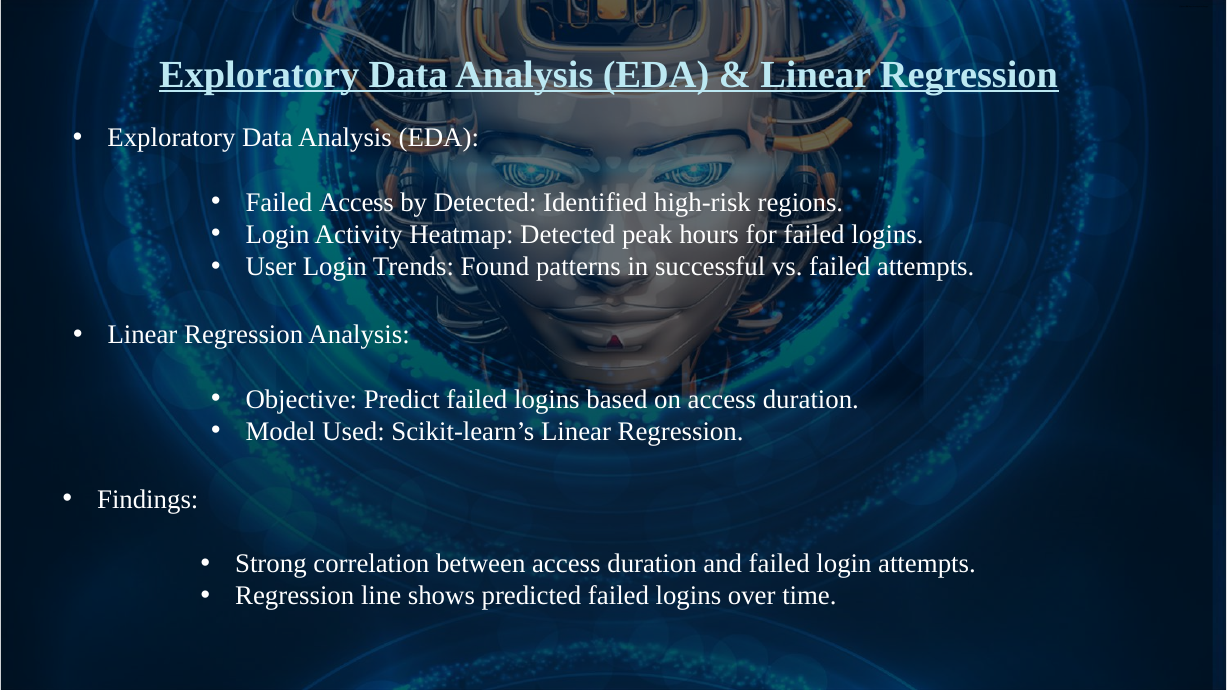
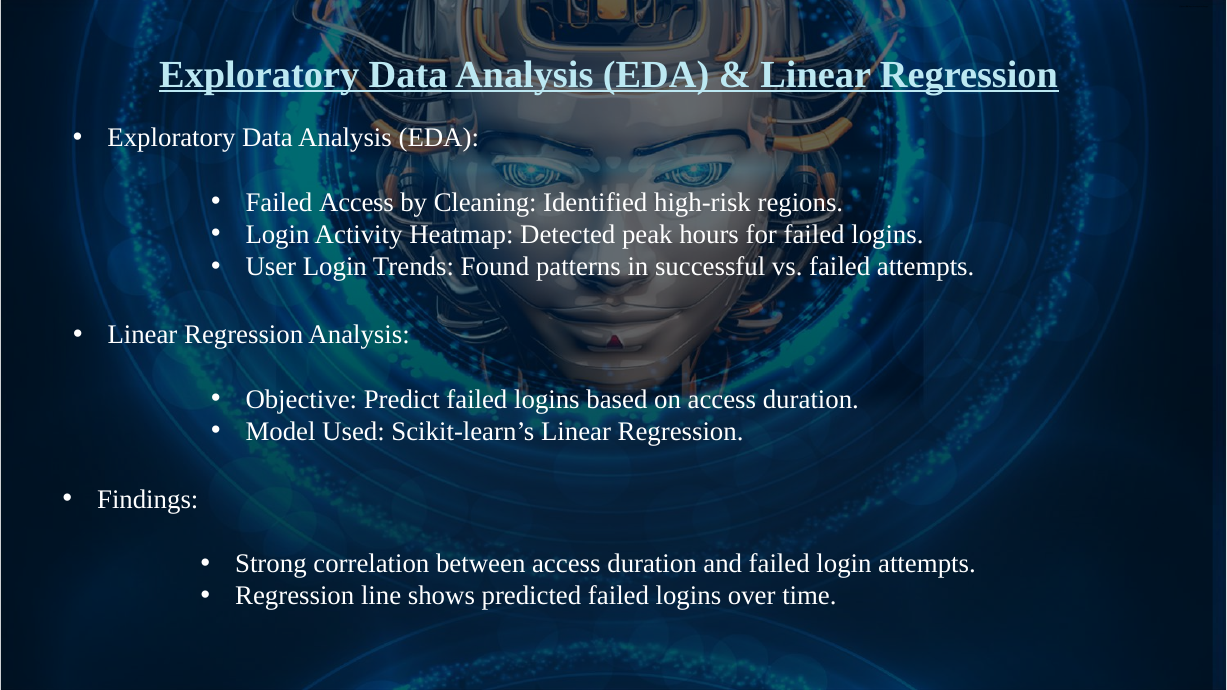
by Detected: Detected -> Cleaning (485, 202)
